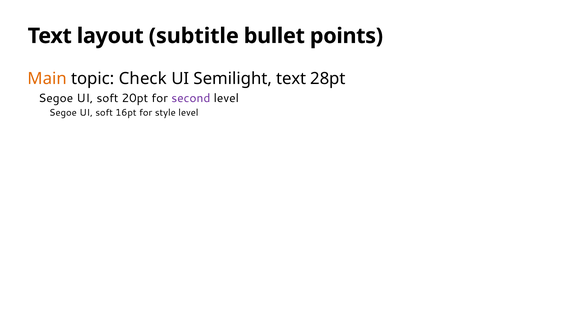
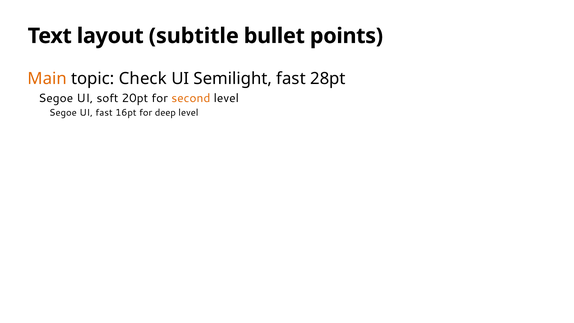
Semilight text: text -> fast (291, 79)
second colour: purple -> orange (191, 98)
soft: soft -> fast (104, 113)
style: style -> deep (165, 113)
